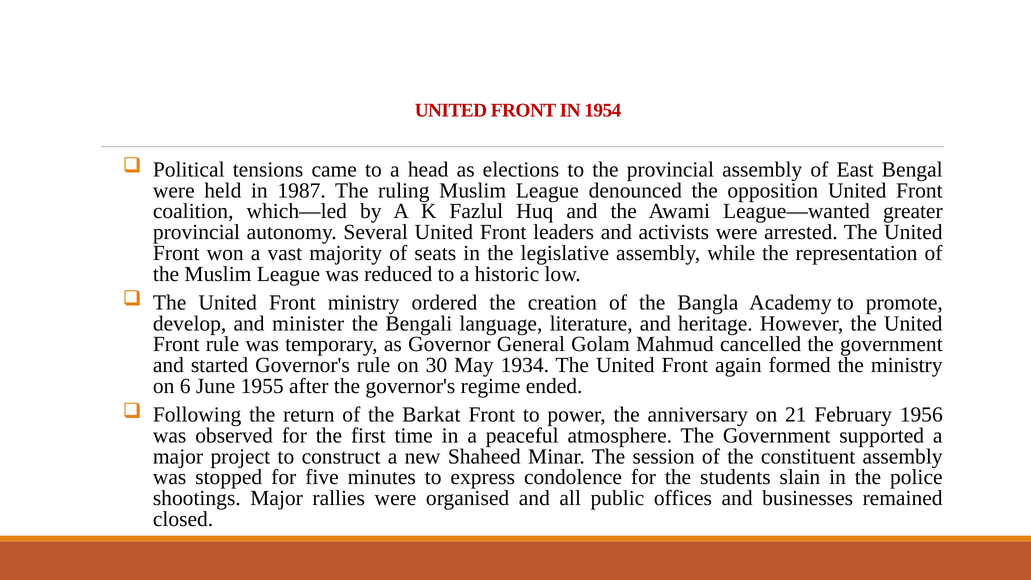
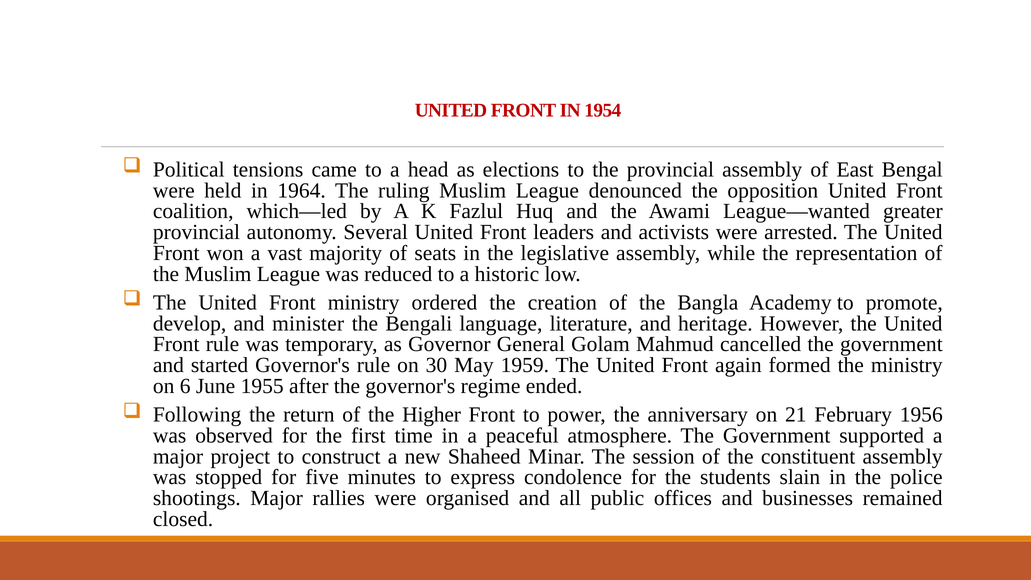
1987: 1987 -> 1964 (302, 190)
1934: 1934 -> 1959 (525, 365)
Barkat: Barkat -> Higher (432, 415)
